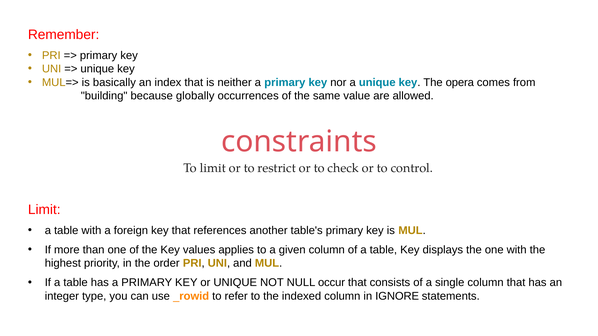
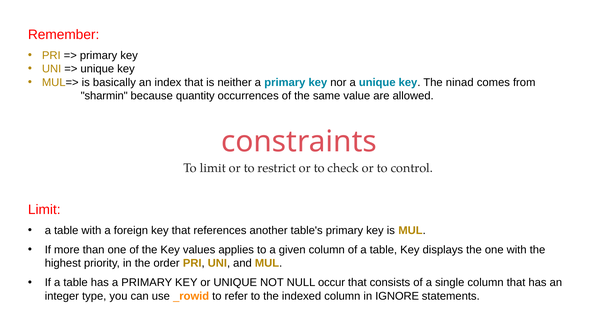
opera: opera -> ninad (460, 82)
building: building -> sharmin (104, 96)
globally: globally -> quantity (195, 96)
